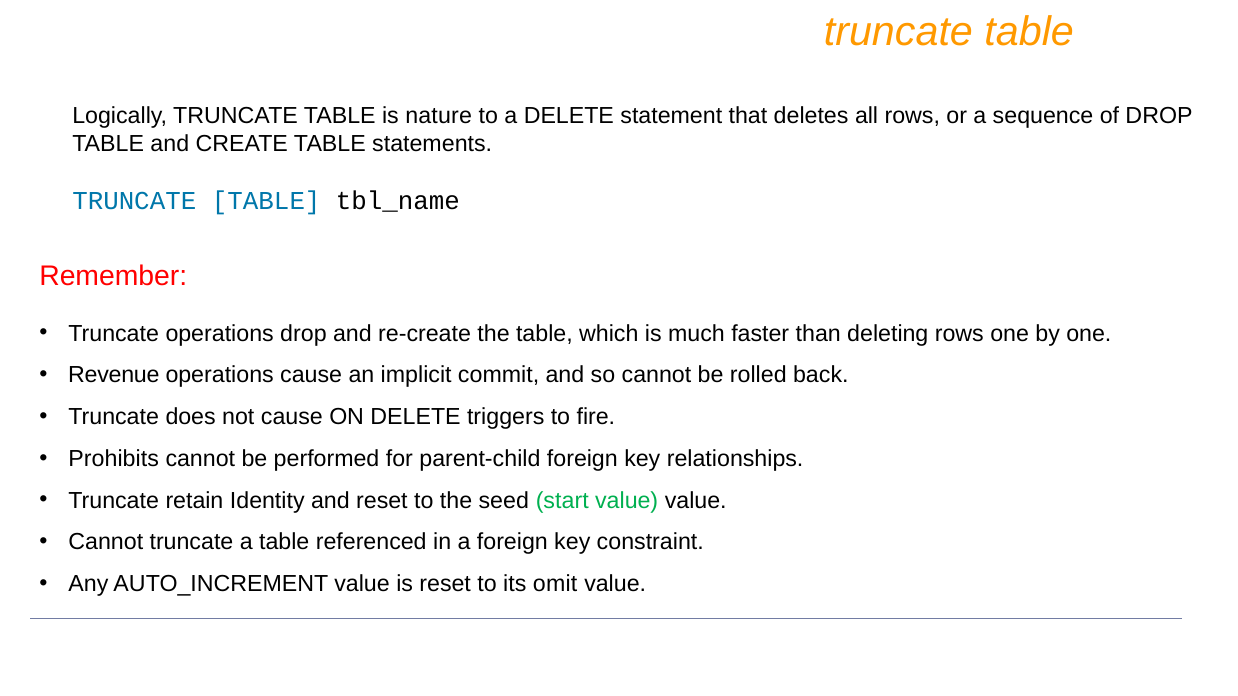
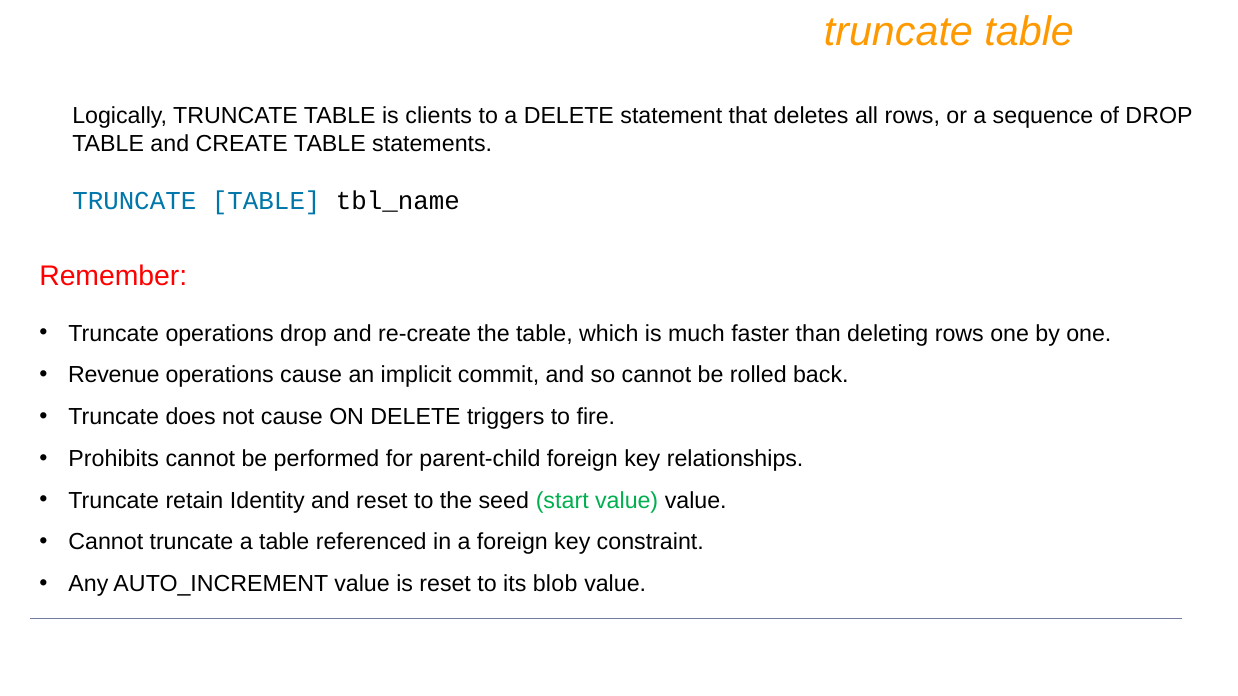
nature: nature -> clients (439, 116)
omit: omit -> blob (555, 584)
